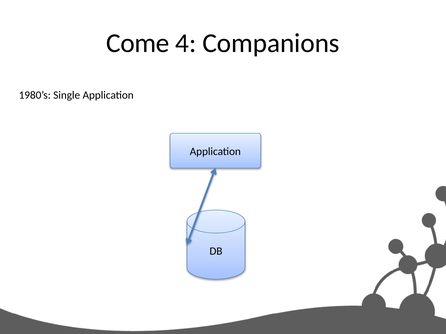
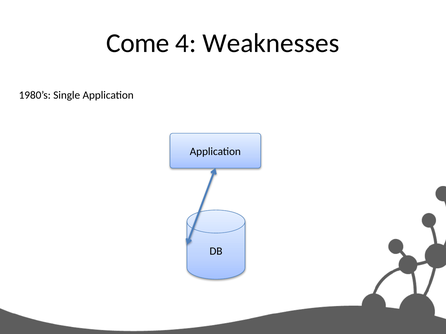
Companions: Companions -> Weaknesses (271, 43)
